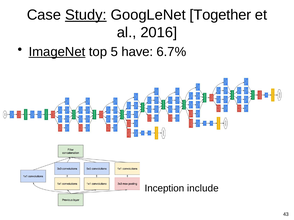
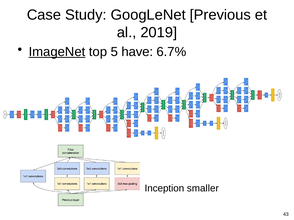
Study underline: present -> none (86, 15)
Together: Together -> Previous (220, 15)
2016: 2016 -> 2019 (159, 33)
include: include -> smaller (203, 189)
